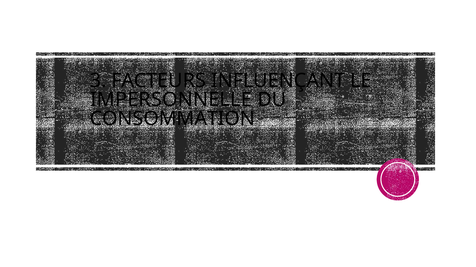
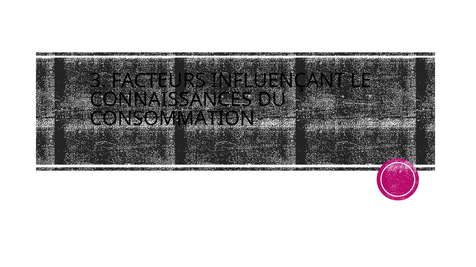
IMPERSONNELLE: IMPERSONNELLE -> CONNAISSANCES (171, 100)
